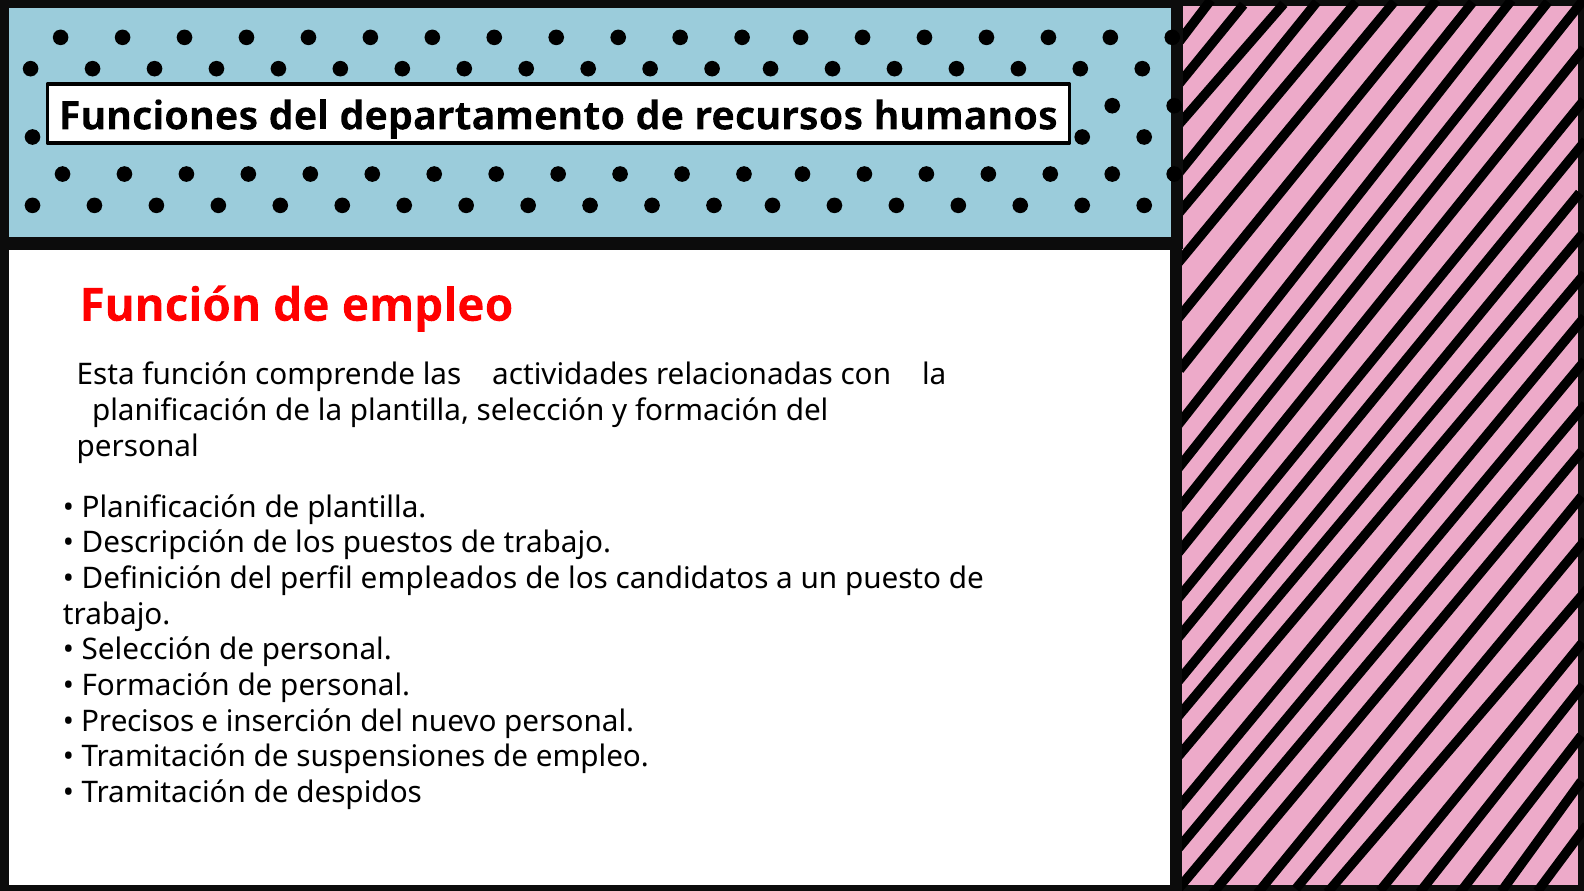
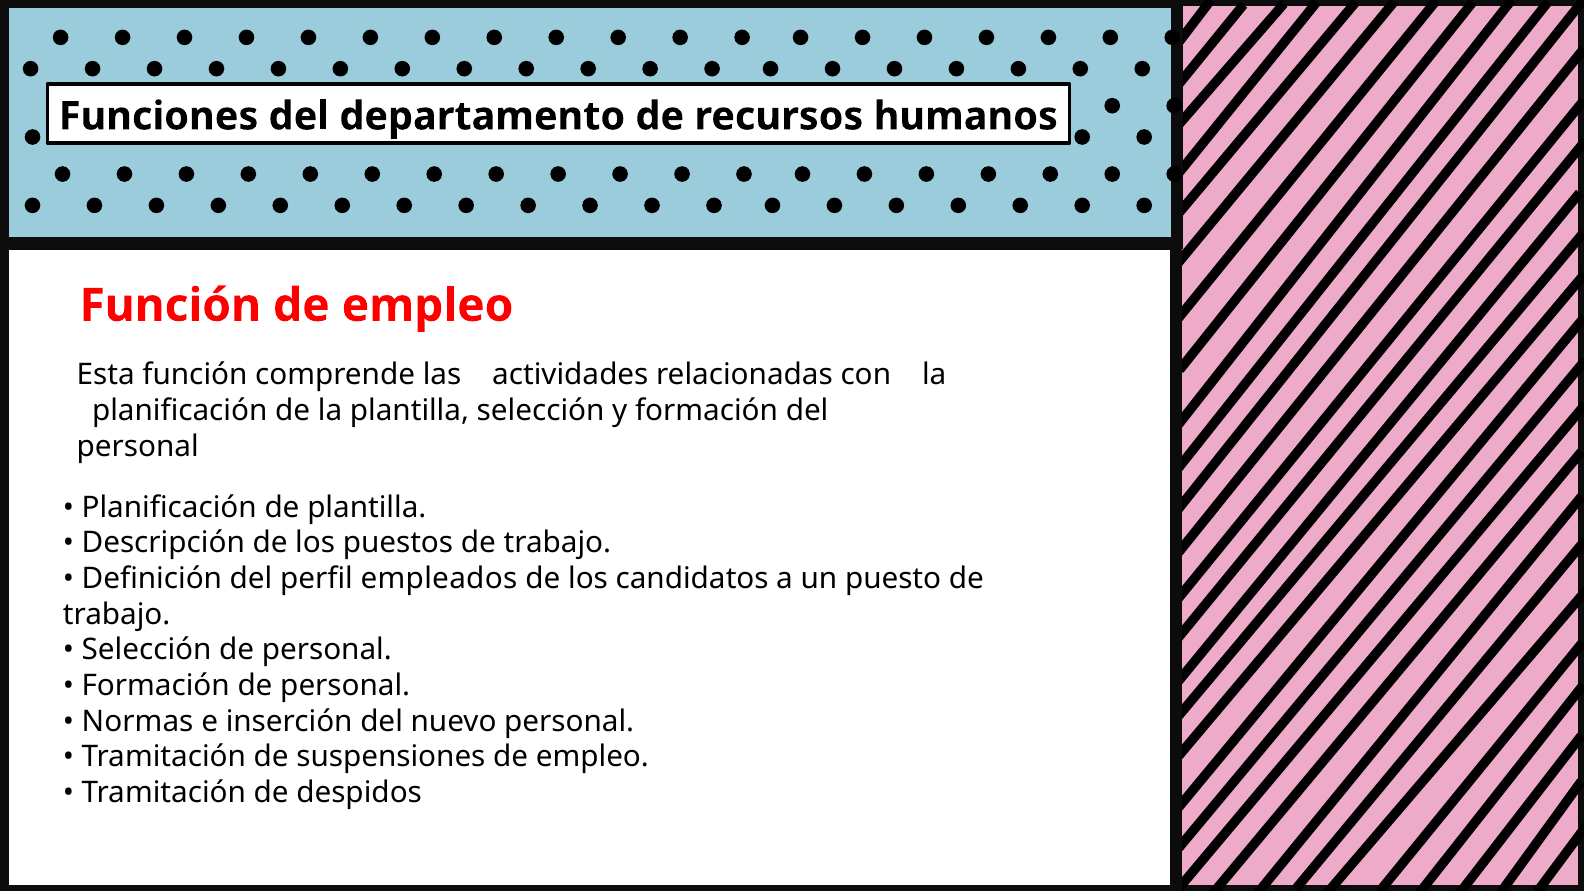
Precisos: Precisos -> Normas (138, 721)
